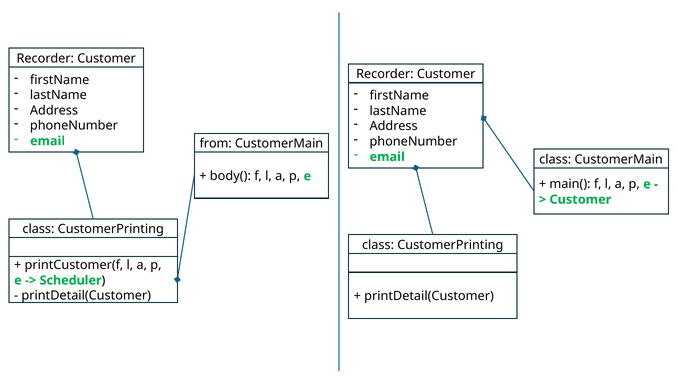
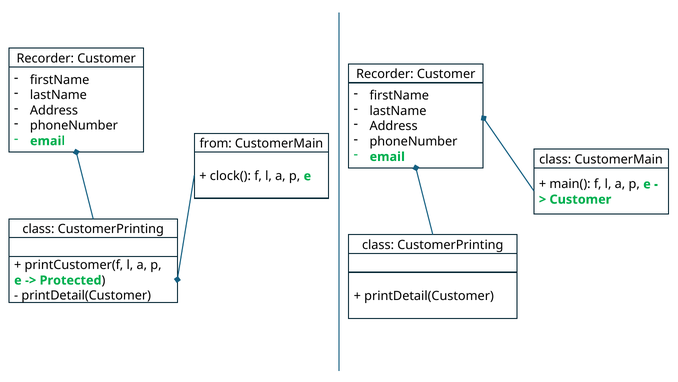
body(: body( -> clock( (230, 176)
Scheduler: Scheduler -> Protected (71, 280)
